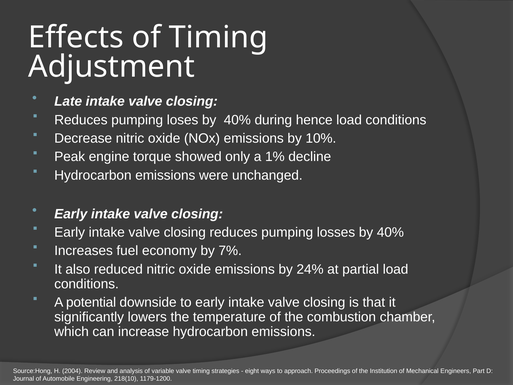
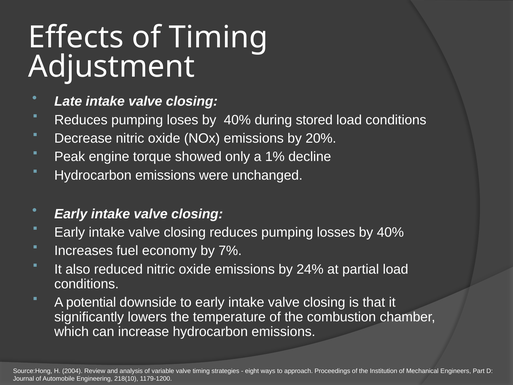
hence: hence -> stored (314, 120)
10%: 10% -> 20% (321, 138)
